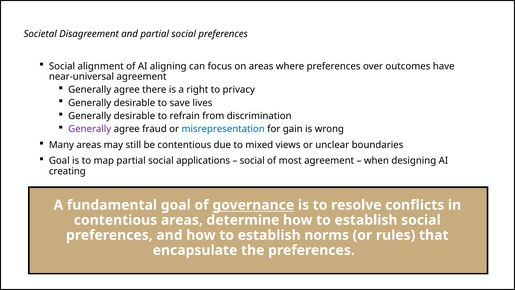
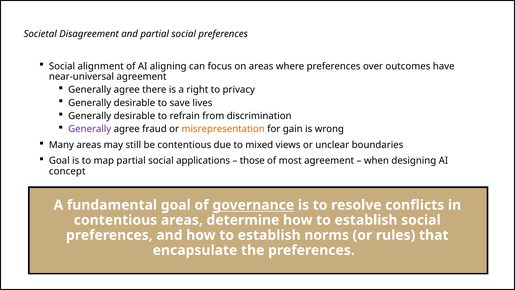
misrepresentation colour: blue -> orange (223, 129)
social: social -> those (252, 161)
creating: creating -> concept (67, 171)
